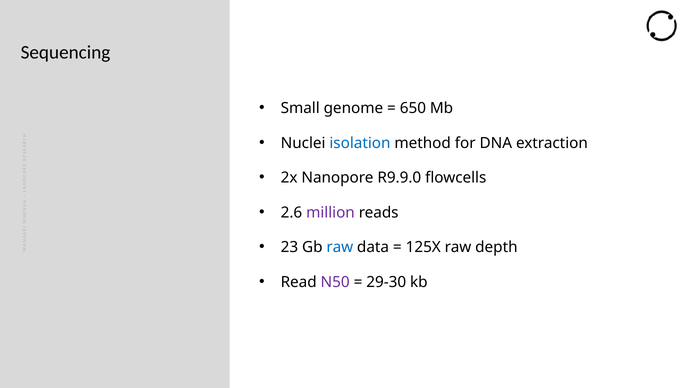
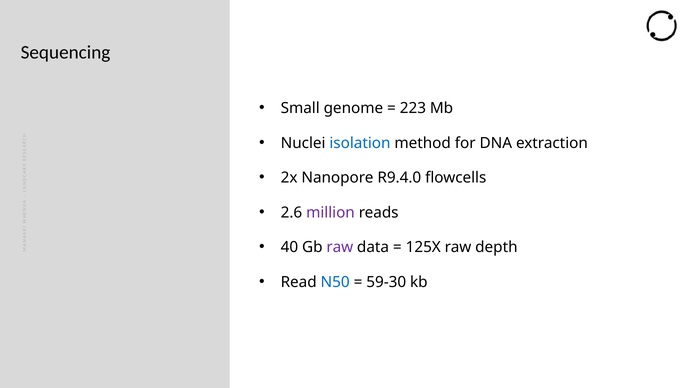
650: 650 -> 223 (413, 108)
R9.9.0: R9.9.0 -> R9.4.0 (399, 178)
23: 23 -> 40 (289, 247)
raw colour: blue -> purple (340, 247)
N50 colour: purple -> blue (335, 282)
29-30: 29-30 -> 59-30 (386, 282)
